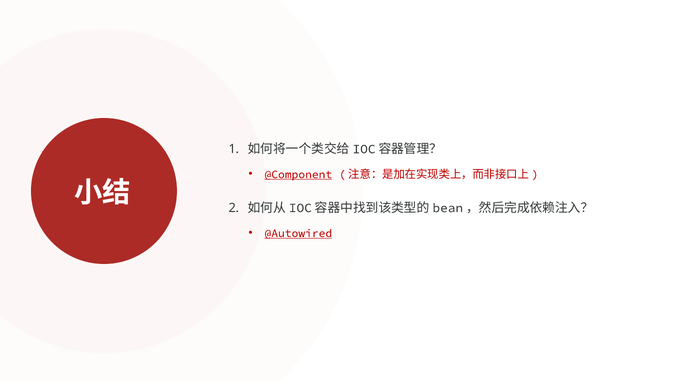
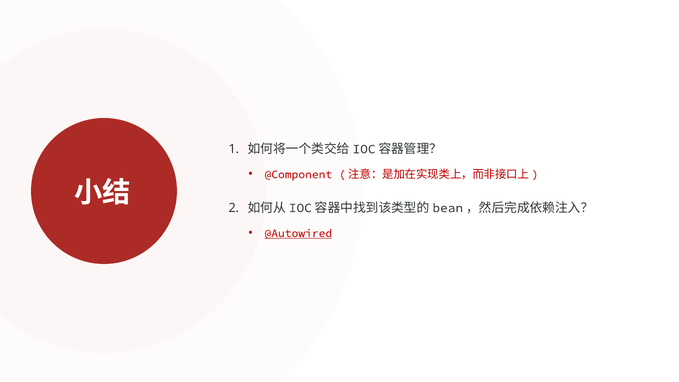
@Component underline: present -> none (298, 174)
